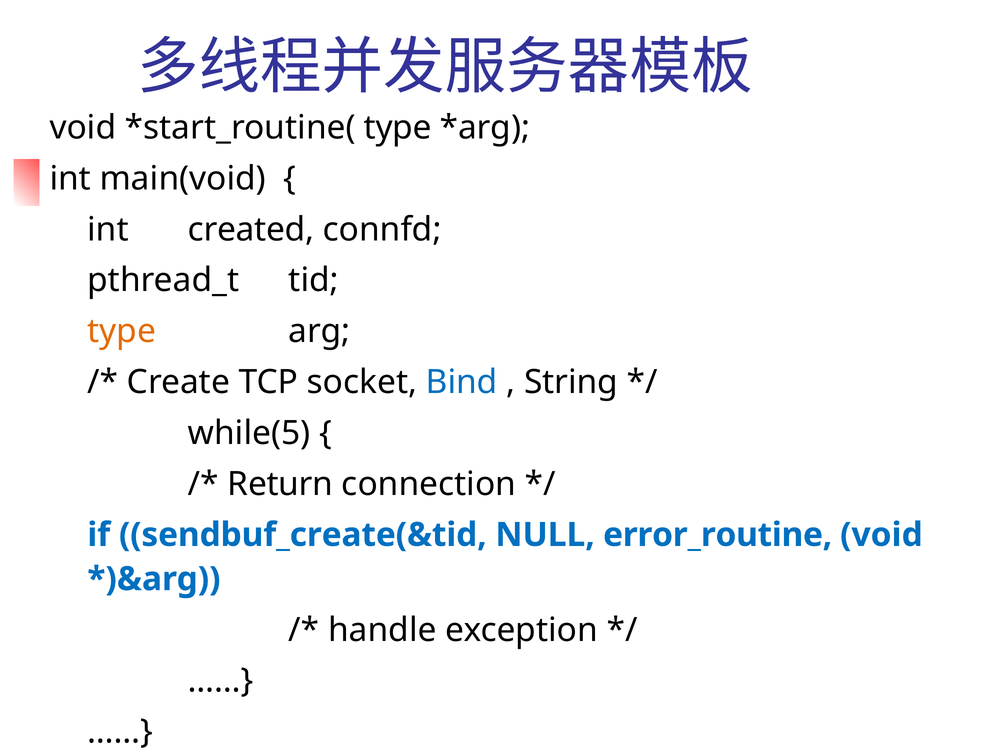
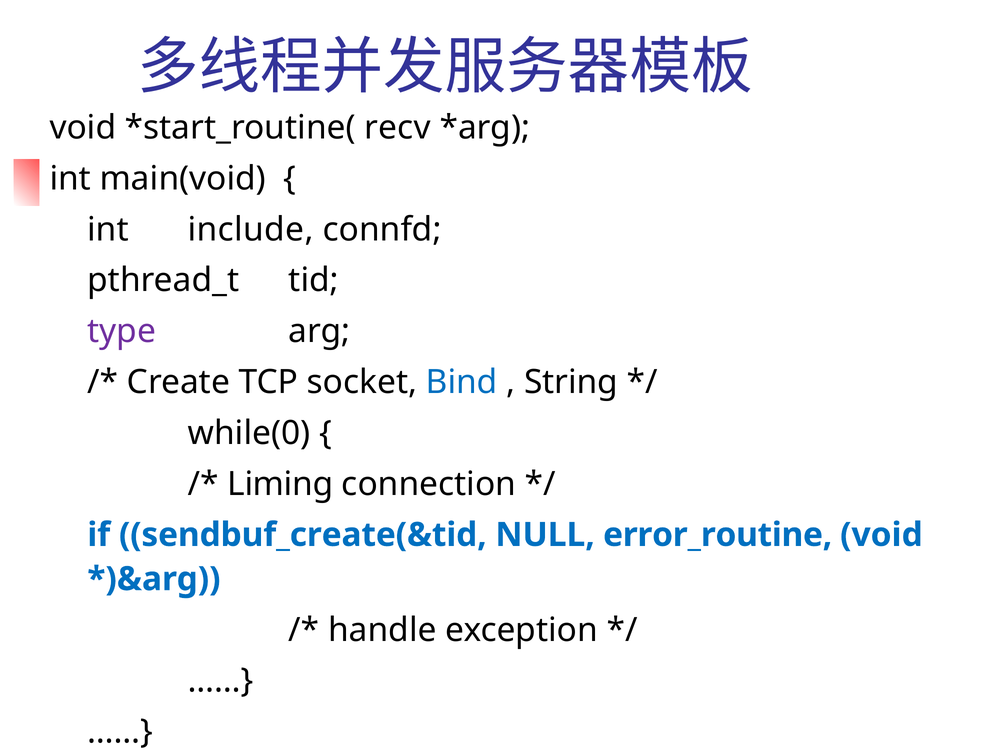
type: type -> recv (398, 128)
created: created -> include (251, 230)
type colour: orange -> purple (122, 331)
while(5: while(5 -> while(0 (249, 433)
Return: Return -> Liming (280, 484)
